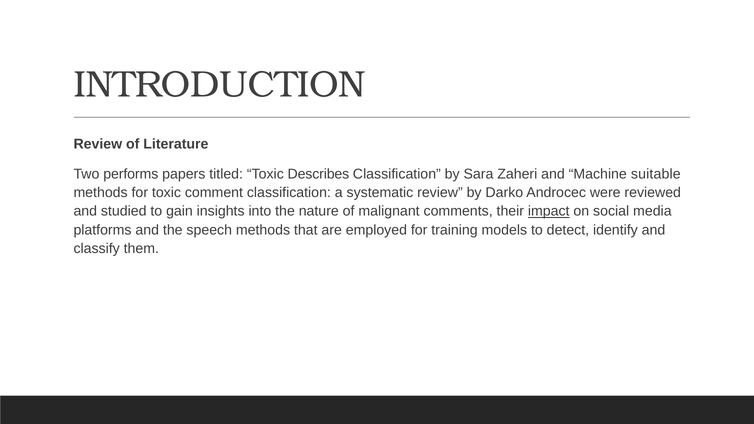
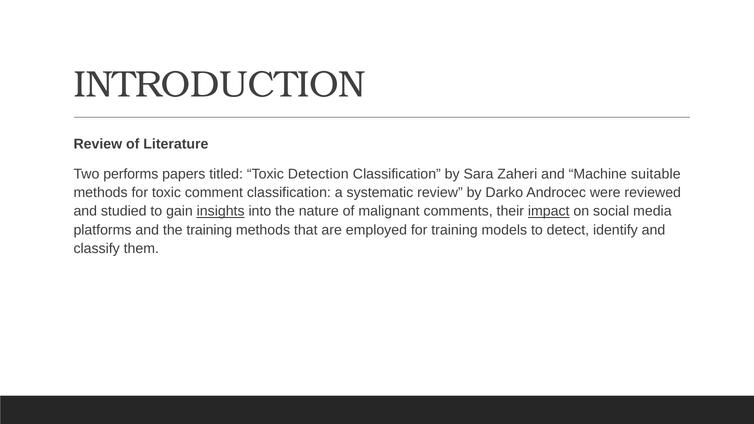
Describes: Describes -> Detection (318, 174)
insights underline: none -> present (221, 211)
the speech: speech -> training (209, 230)
